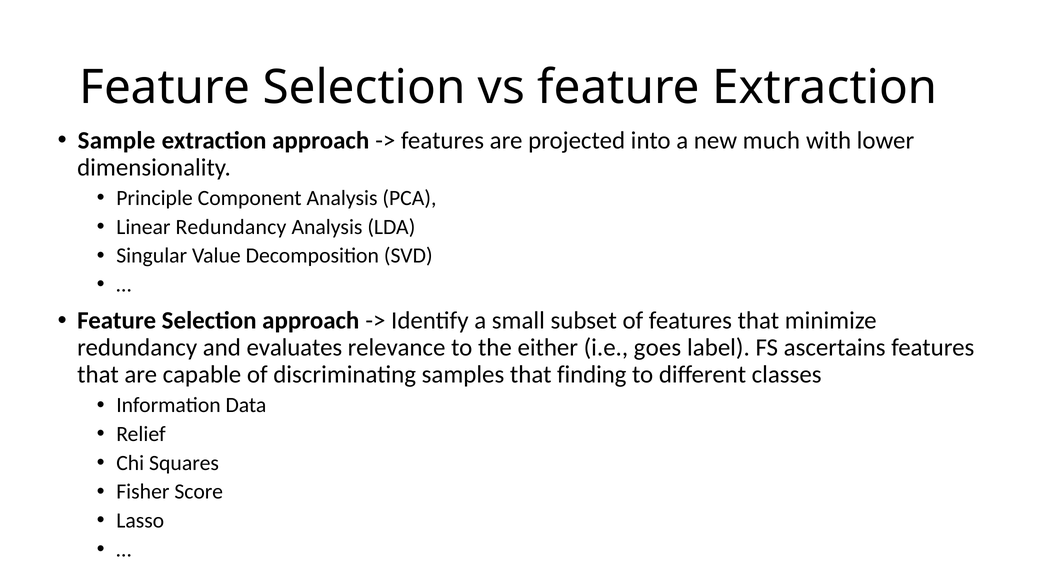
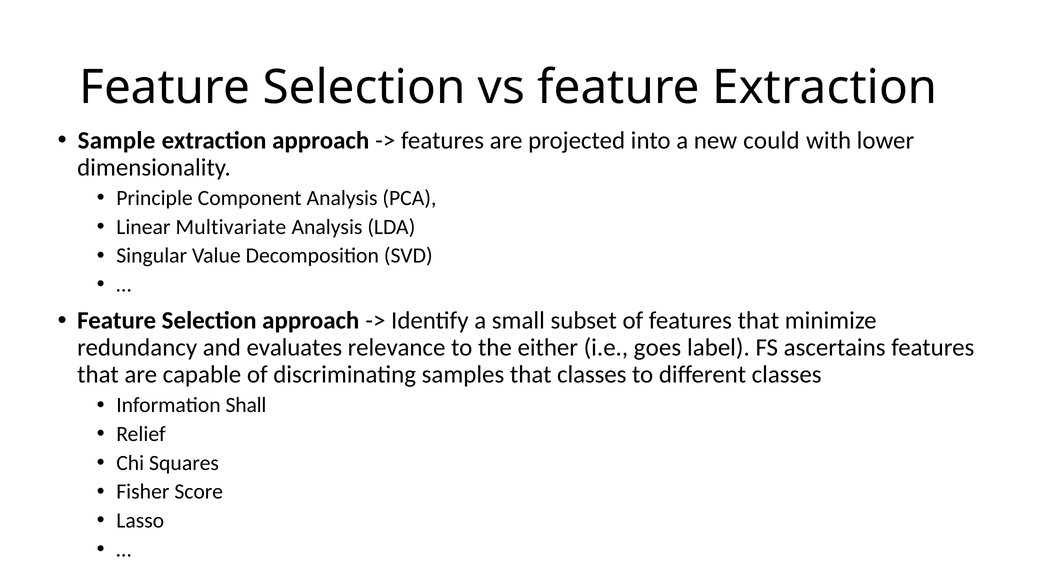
much: much -> could (771, 140)
Linear Redundancy: Redundancy -> Multivariate (231, 227)
that finding: finding -> classes (592, 374)
Data: Data -> Shall (246, 405)
